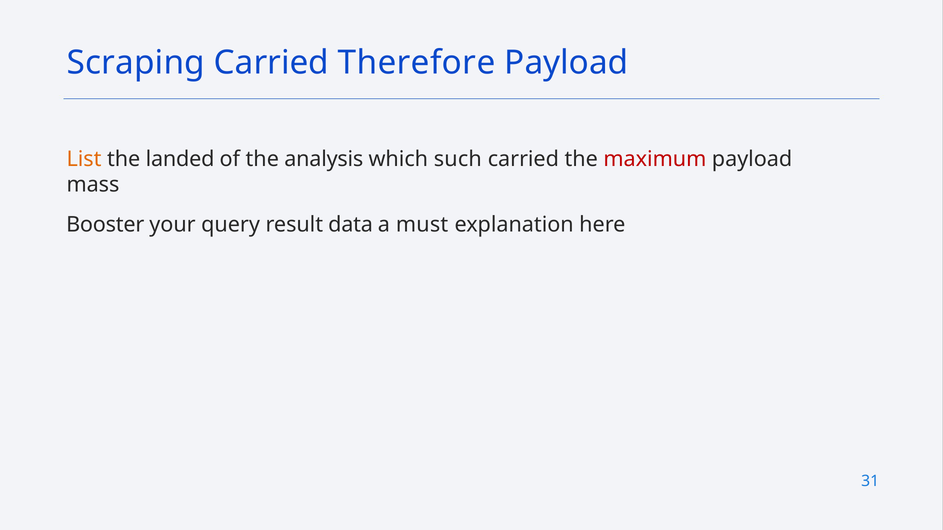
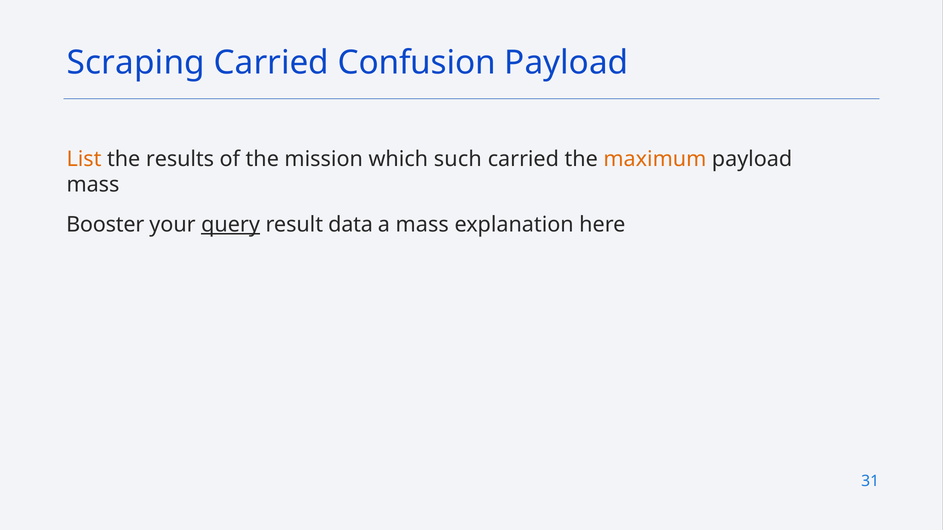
Therefore: Therefore -> Confusion (417, 63)
landed: landed -> results (180, 159)
analysis: analysis -> mission (324, 159)
maximum colour: red -> orange (655, 159)
query underline: none -> present (231, 225)
a must: must -> mass (422, 225)
